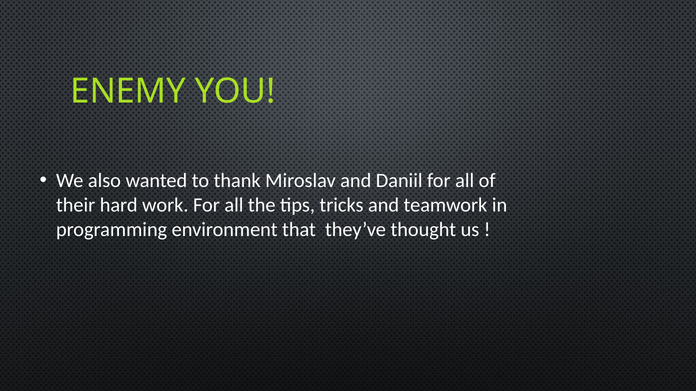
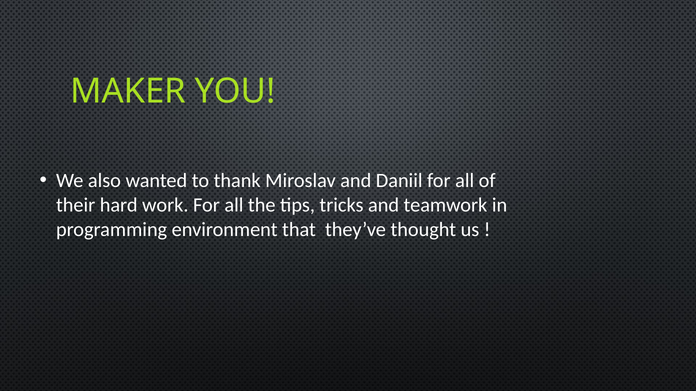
ENEMY: ENEMY -> MAKER (128, 92)
